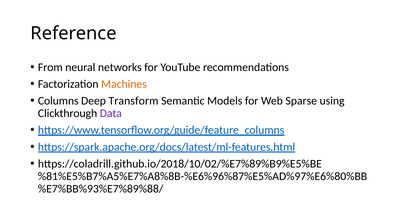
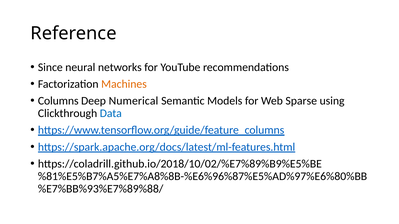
From: From -> Since (50, 67)
Transform: Transform -> Numerical (133, 101)
Data colour: purple -> blue (111, 113)
